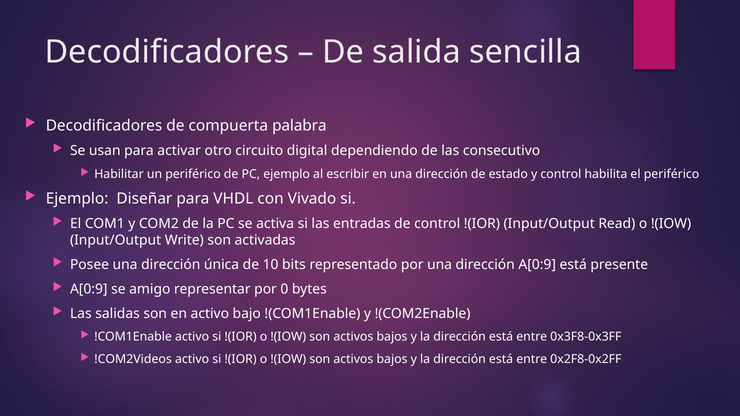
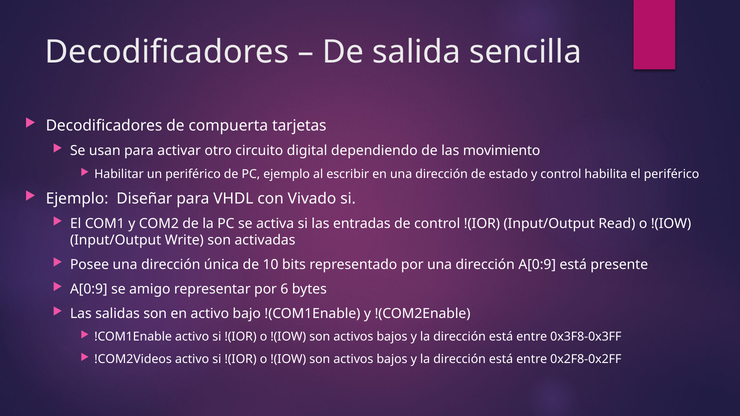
palabra: palabra -> tarjetas (299, 126)
consecutivo: consecutivo -> movimiento (502, 151)
0: 0 -> 6 (284, 289)
